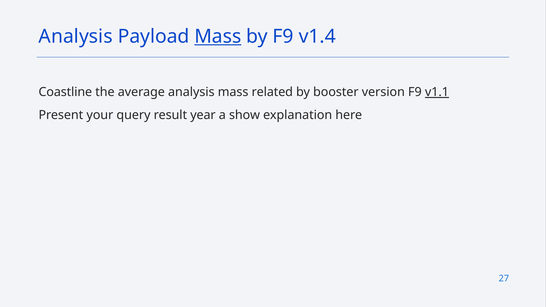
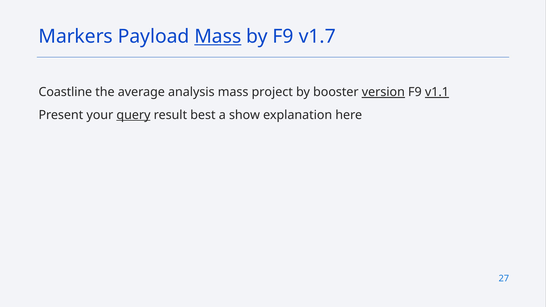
Analysis: Analysis -> Markers (76, 36)
v1.4: v1.4 -> v1.7 (317, 36)
related: related -> project (272, 92)
version underline: none -> present (383, 92)
query underline: none -> present (133, 115)
year: year -> best (203, 115)
